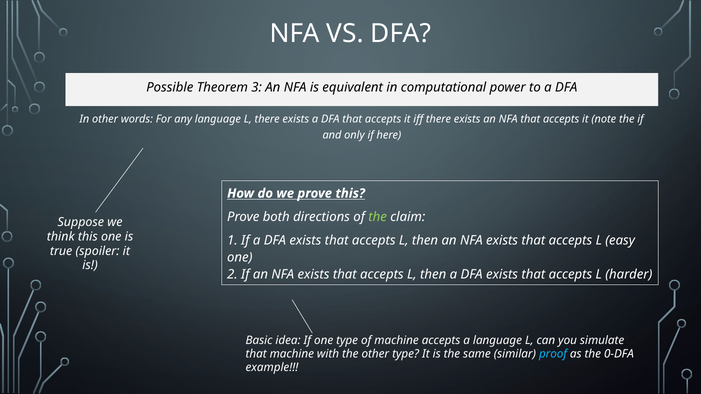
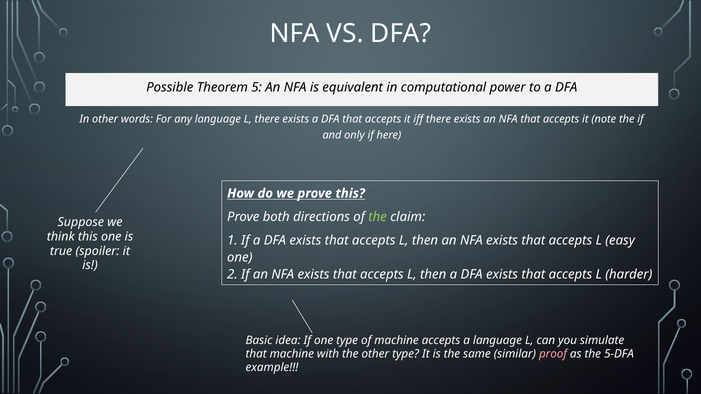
3: 3 -> 5 (257, 88)
proof colour: light blue -> pink (553, 354)
0-DFA: 0-DFA -> 5-DFA (619, 354)
